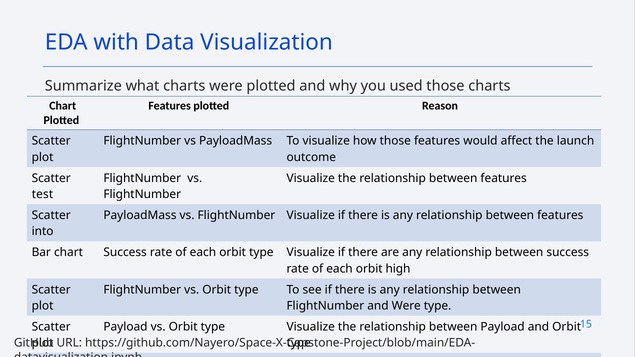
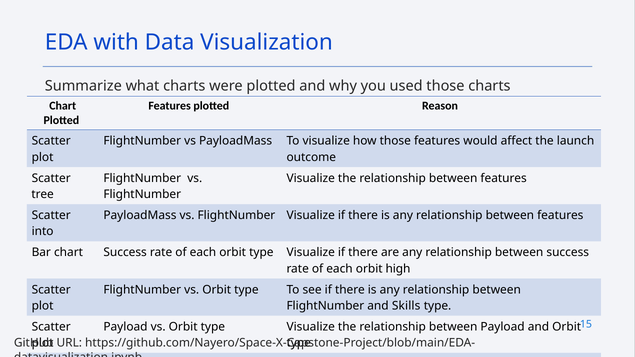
test: test -> tree (43, 194)
and Were: Were -> Skills (406, 306)
